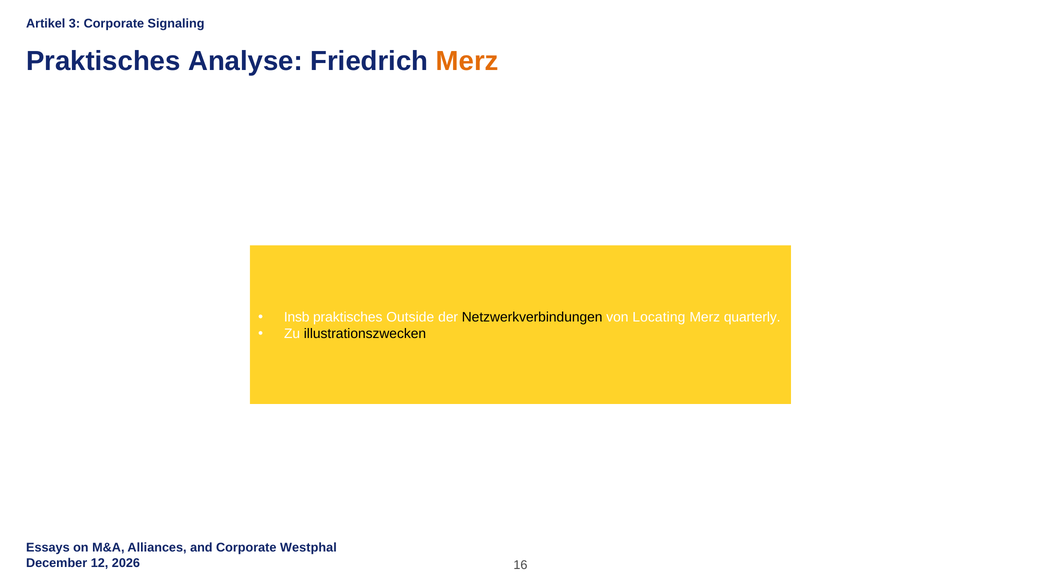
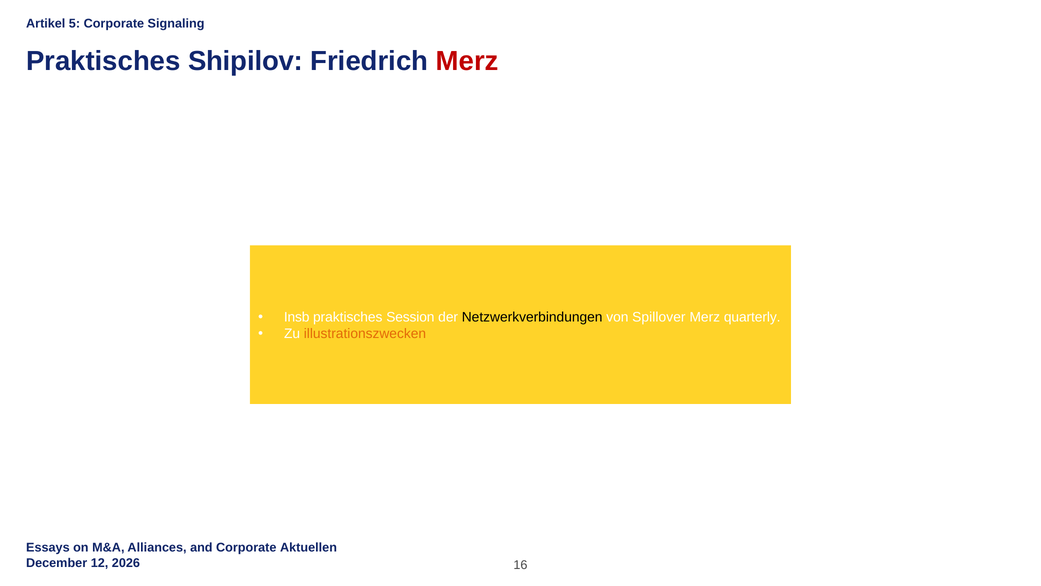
3: 3 -> 5 (75, 24)
Analyse: Analyse -> Shipilov (246, 61)
Merz colour: orange -> red (467, 61)
Outside: Outside -> Session (410, 317)
Locating: Locating -> Spillover (659, 317)
illustrationszwecken colour: black -> orange (365, 334)
Westphal: Westphal -> Aktuellen (309, 547)
